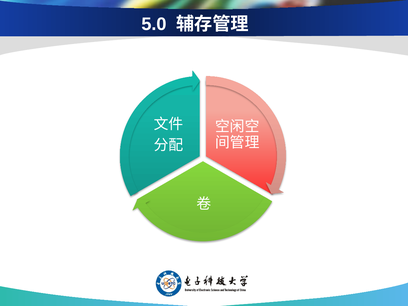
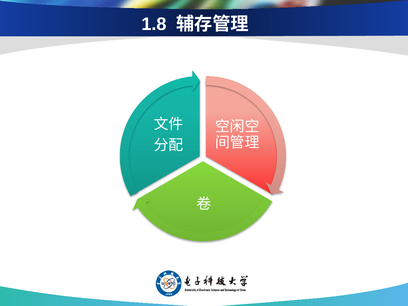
5.0: 5.0 -> 1.8 (154, 24)
